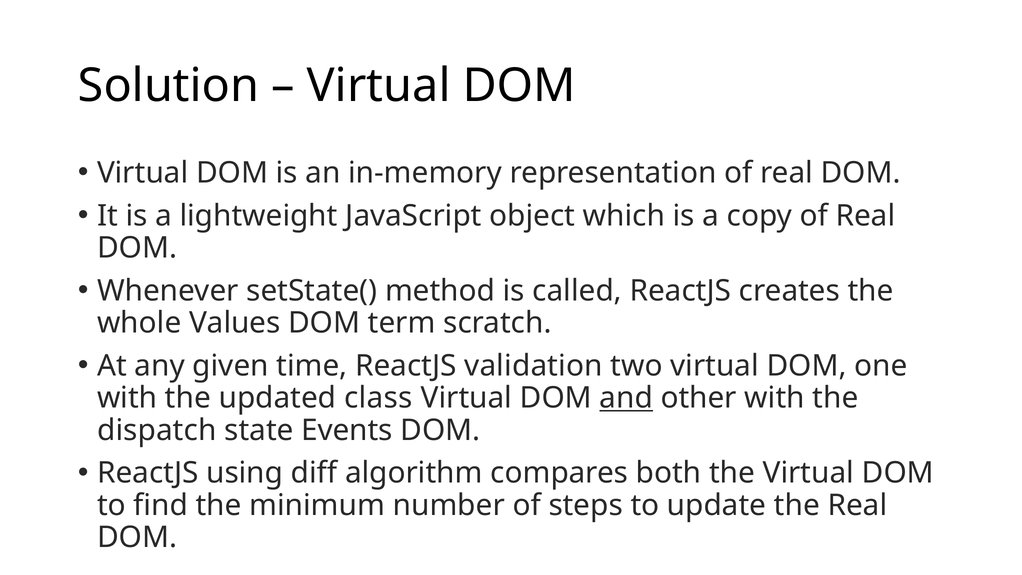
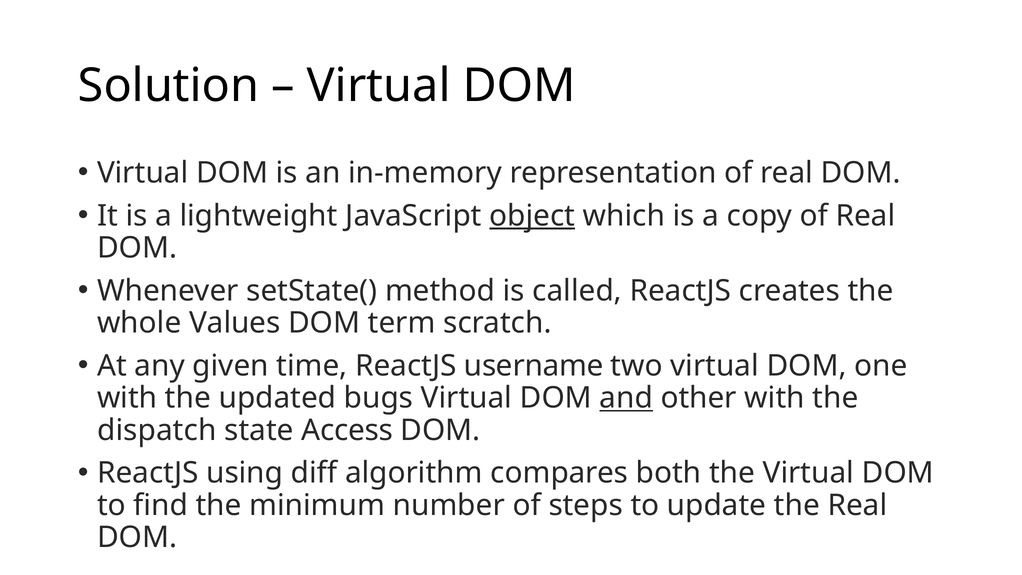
object underline: none -> present (532, 216)
validation: validation -> username (534, 366)
class: class -> bugs (378, 398)
Events: Events -> Access (347, 430)
